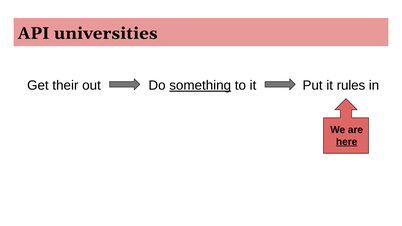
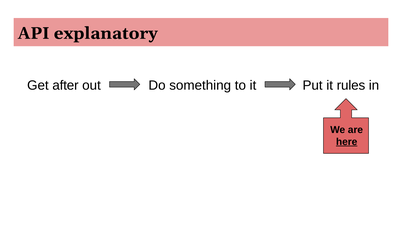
universities: universities -> explanatory (106, 33)
their: their -> after (65, 86)
something underline: present -> none (200, 86)
